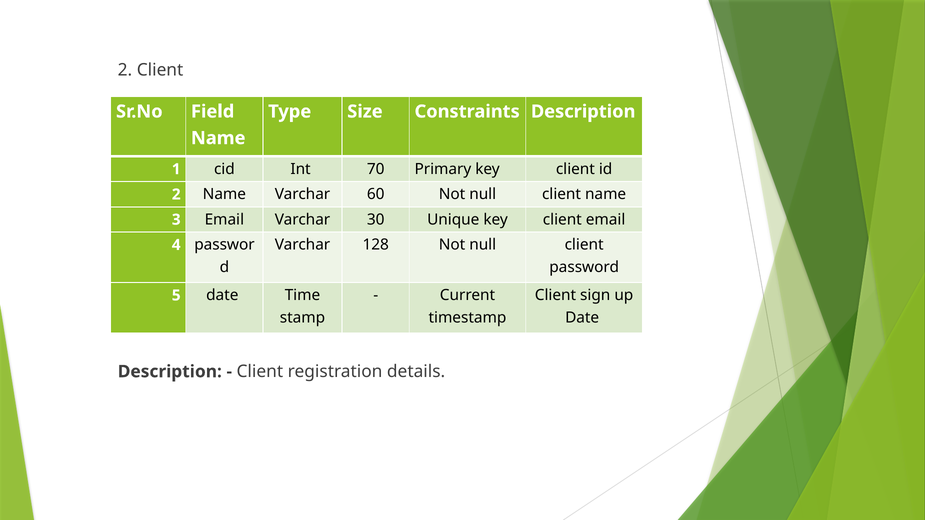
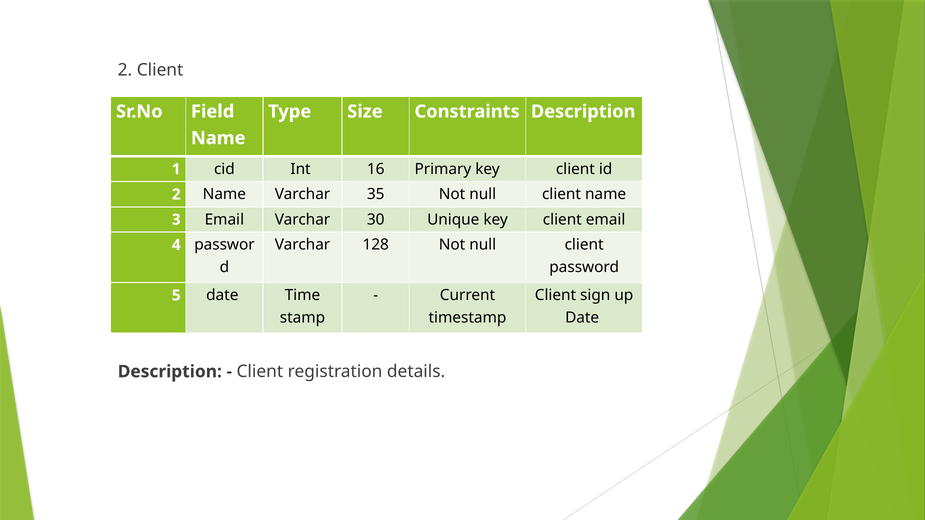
70: 70 -> 16 (376, 169)
60: 60 -> 35 (376, 194)
